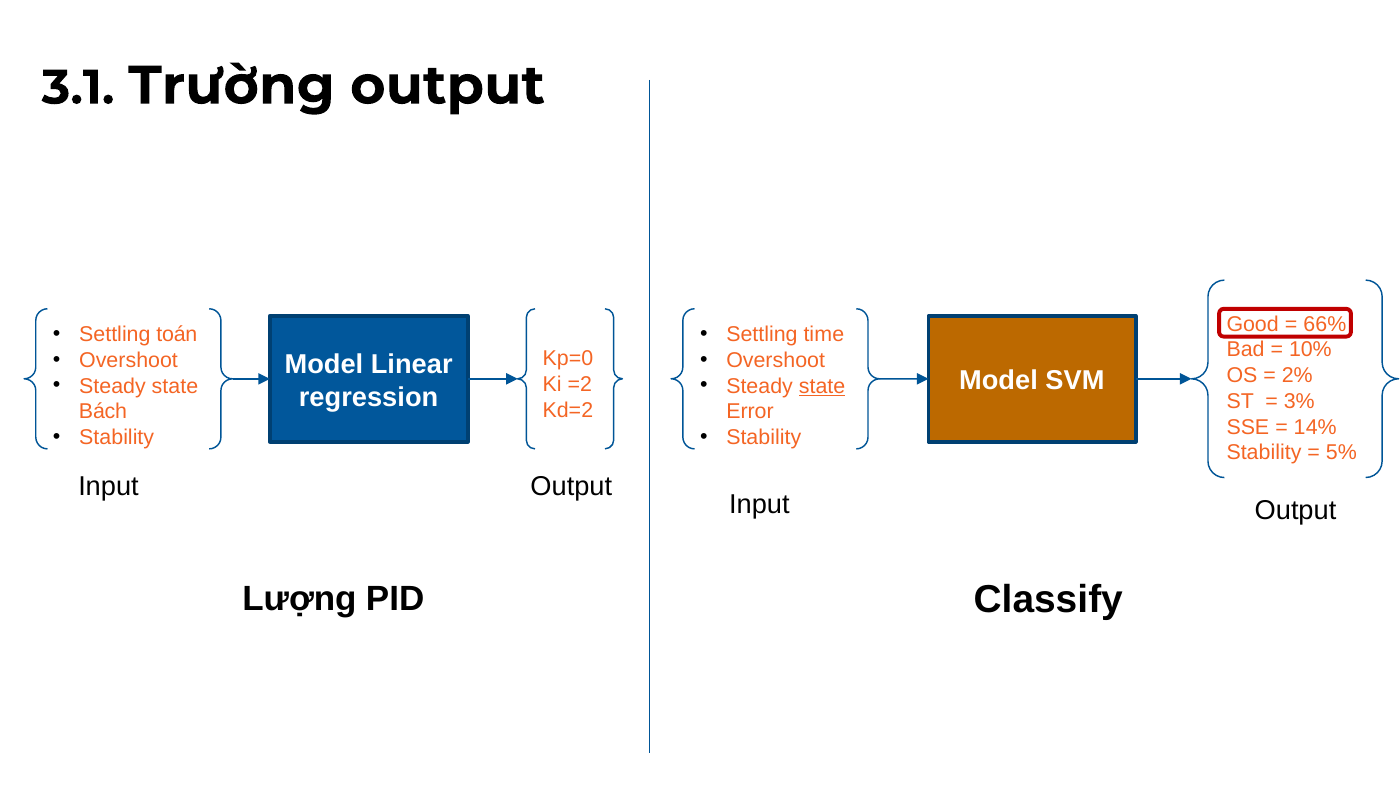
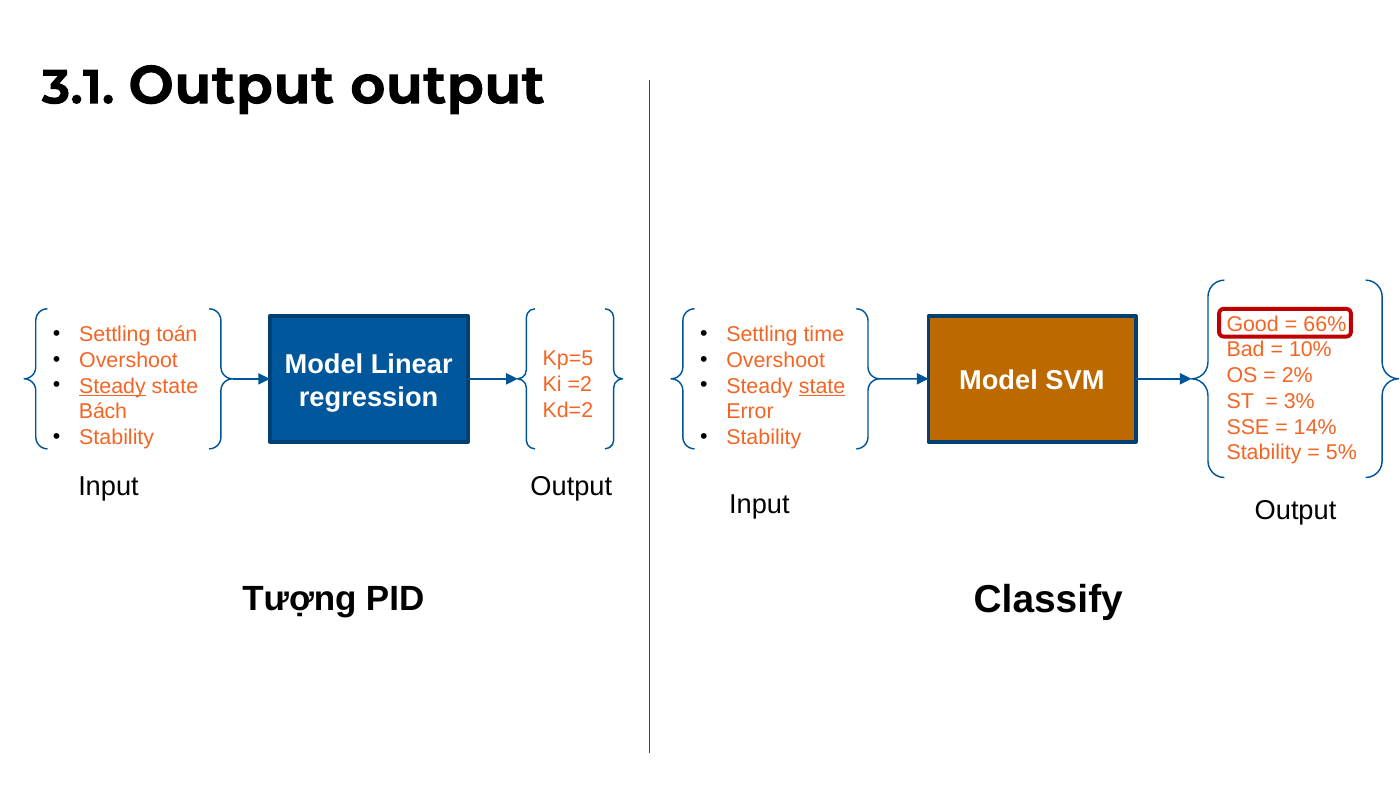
3.1 Trường: Trường -> Output (231, 86)
Kp=0: Kp=0 -> Kp=5 (568, 359)
Steady underline: none -> present (113, 386)
Lượng: Lượng -> Tượng (299, 598)
